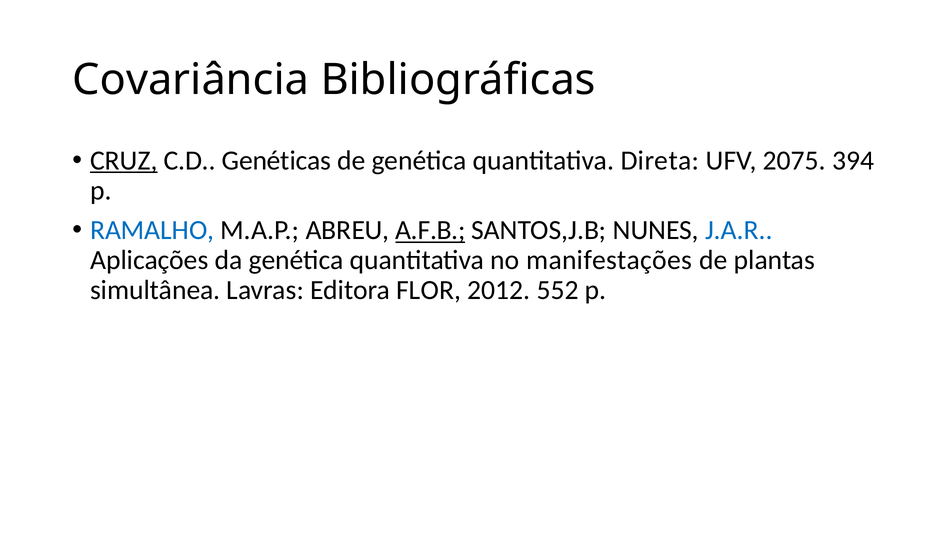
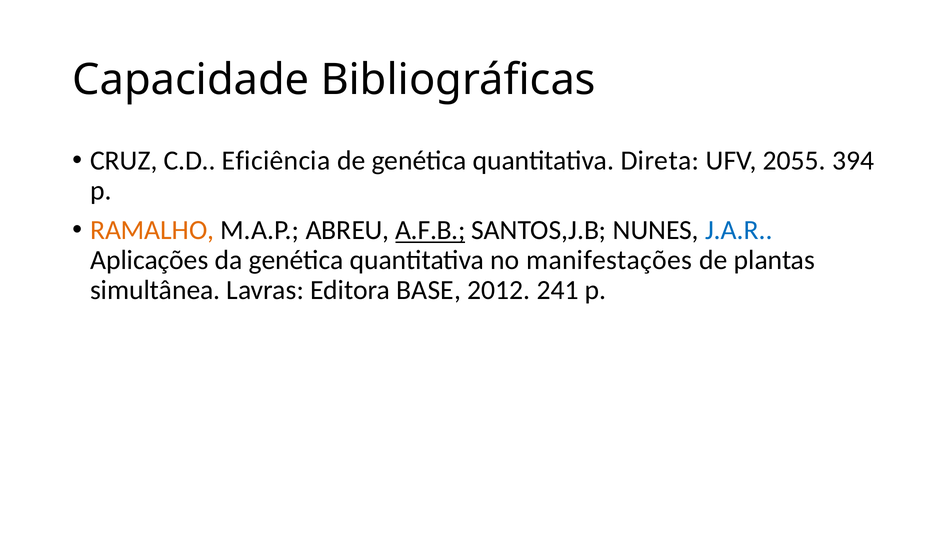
Covariância: Covariância -> Capacidade (191, 80)
CRUZ underline: present -> none (124, 160)
Genéticas: Genéticas -> Eficiência (276, 160)
2075: 2075 -> 2055 (794, 160)
RAMALHO colour: blue -> orange (152, 230)
FLOR: FLOR -> BASE (429, 290)
552: 552 -> 241 (558, 290)
